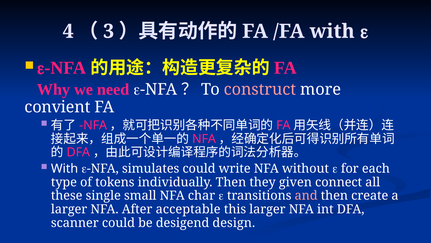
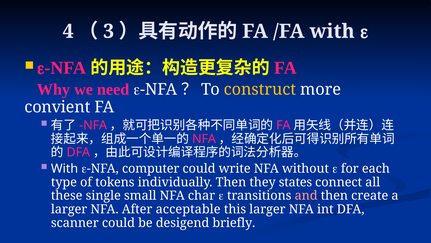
construct colour: pink -> yellow (260, 89)
simulates: simulates -> computer (151, 168)
given: given -> states (295, 182)
design: design -> briefly (234, 223)
